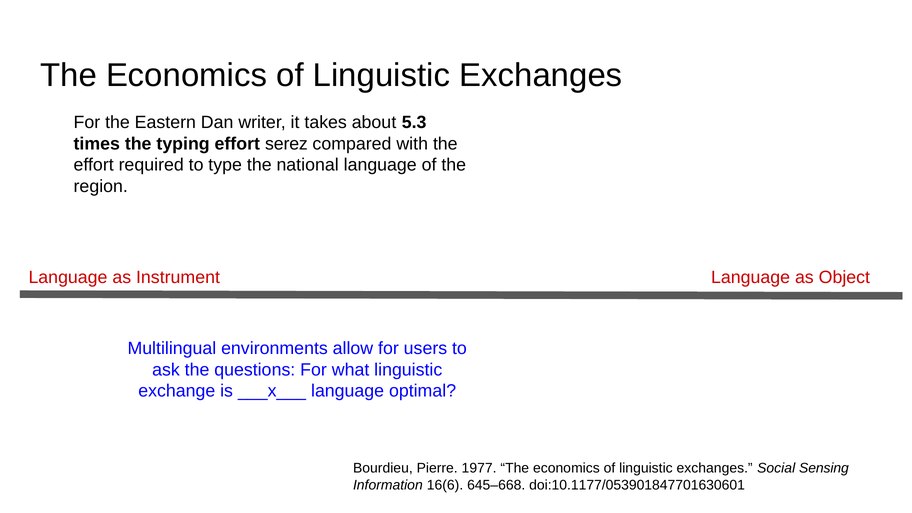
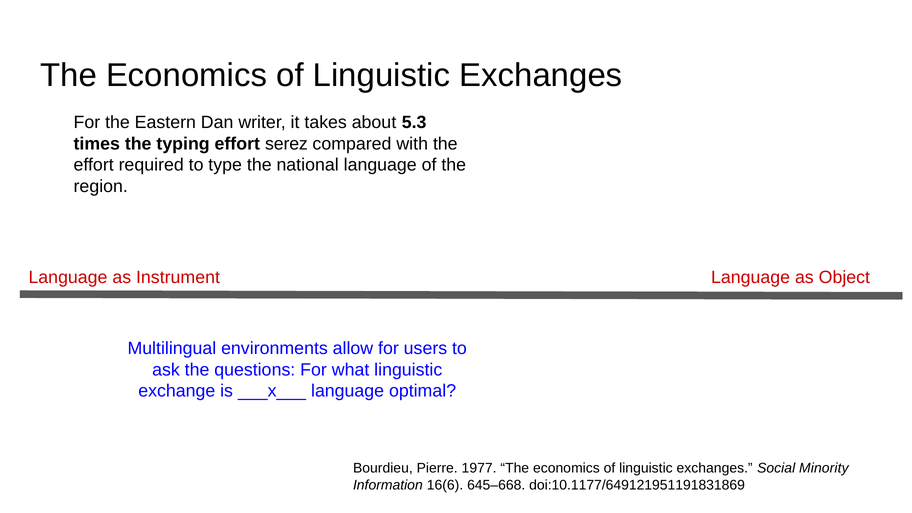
Sensing: Sensing -> Minority (824, 468)
doi:10.1177/053901847701630601: doi:10.1177/053901847701630601 -> doi:10.1177/649121951191831869 (637, 485)
